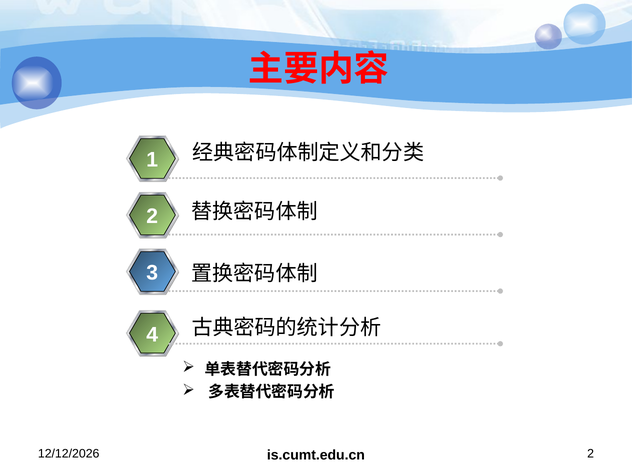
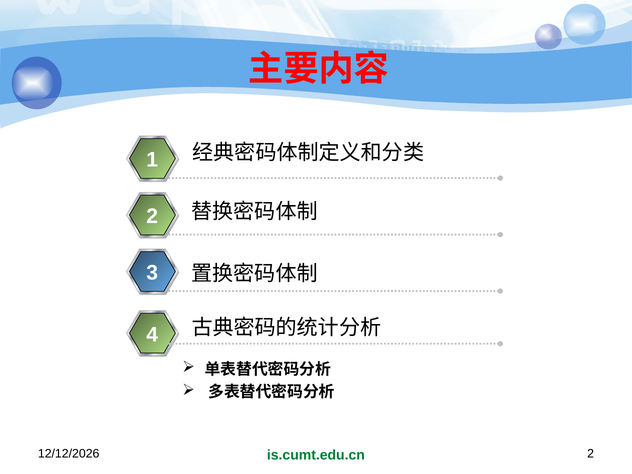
is.cumt.edu.cn colour: black -> green (316, 455)
